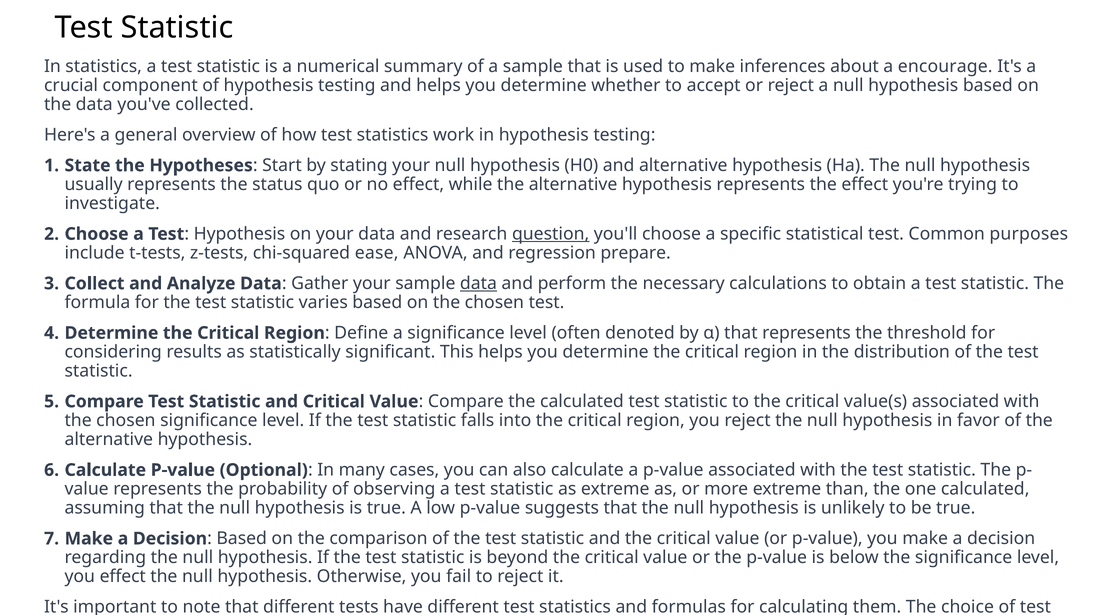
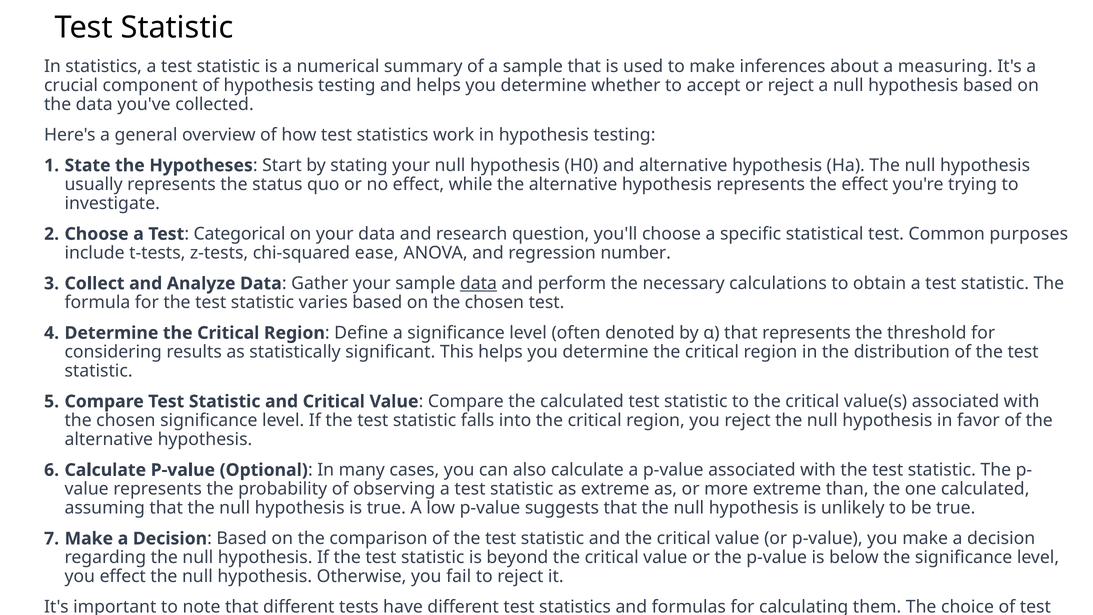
encourage: encourage -> measuring (945, 66)
Test Hypothesis: Hypothesis -> Categorical (240, 234)
question underline: present -> none (551, 234)
prepare: prepare -> number (636, 253)
